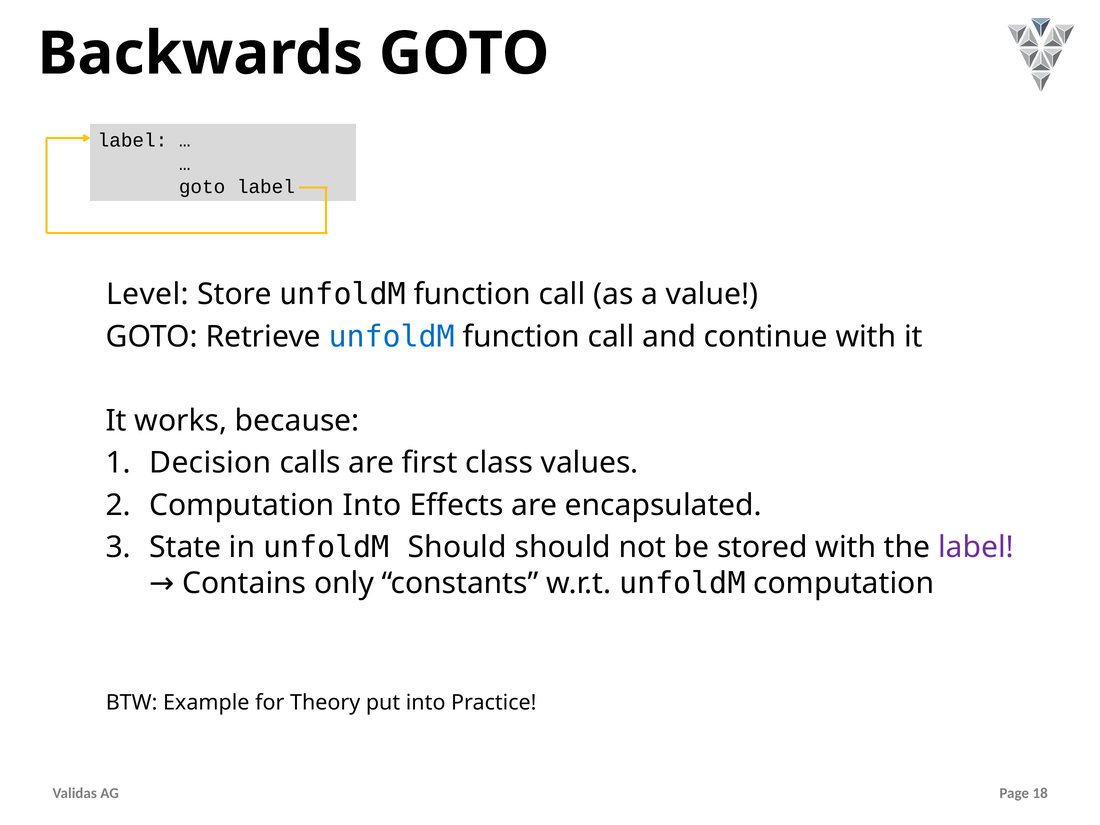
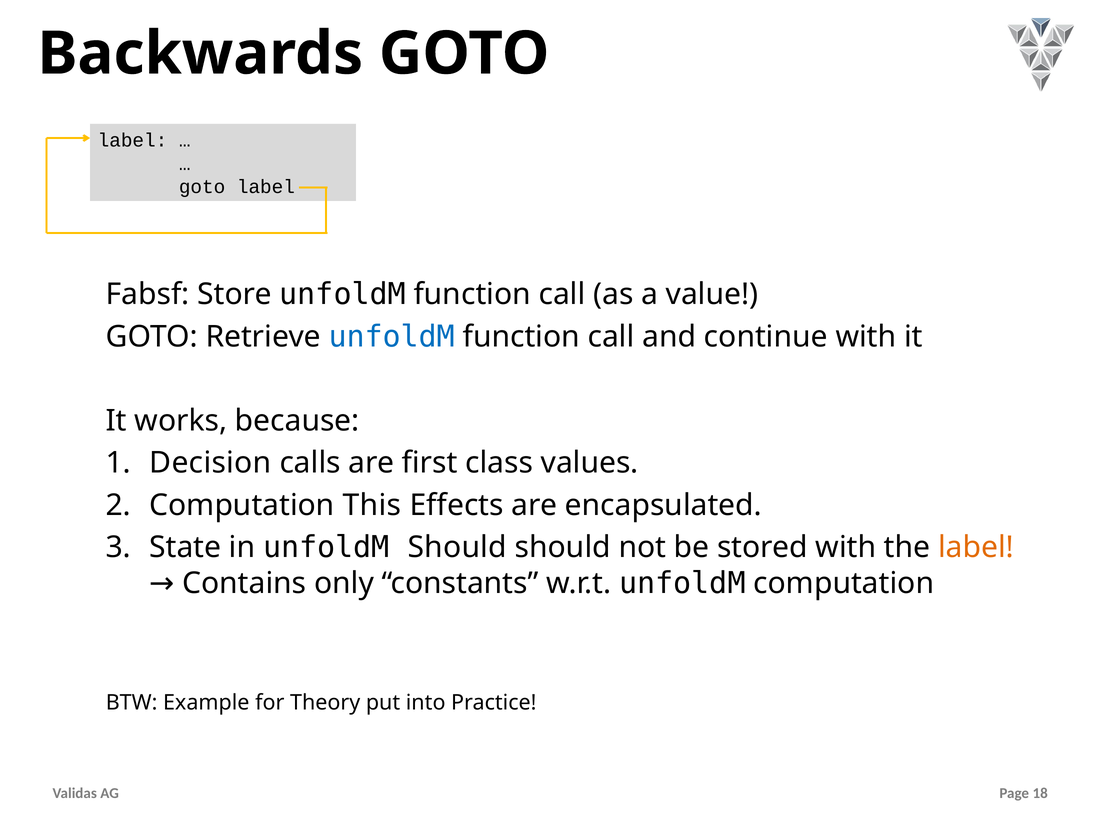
Level: Level -> Fabsf (148, 294)
Computation Into: Into -> This (372, 505)
label colour: purple -> orange (976, 547)
